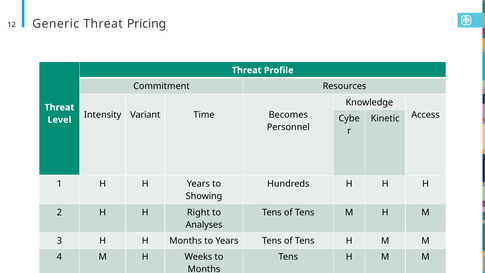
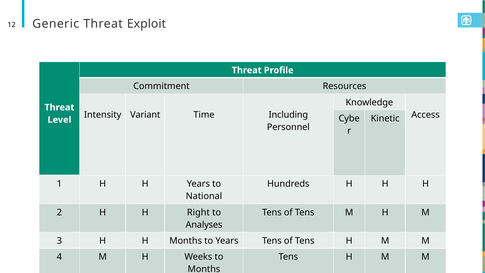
Pricing: Pricing -> Exploit (146, 24)
Becomes: Becomes -> Including (288, 115)
Showing: Showing -> National (204, 196)
